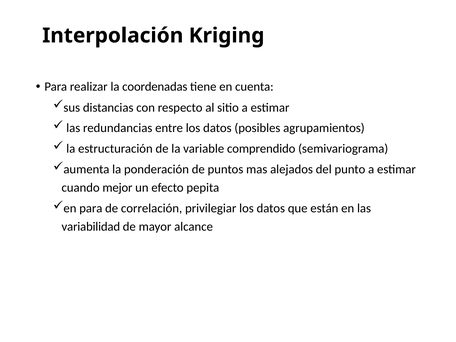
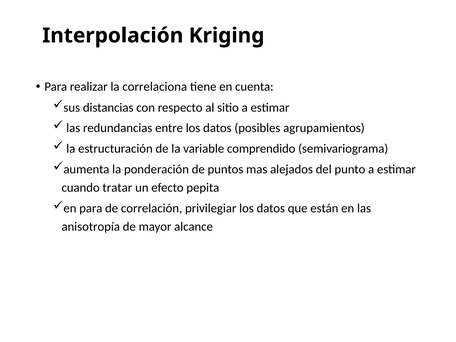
coordenadas: coordenadas -> correlaciona (155, 87)
mejor: mejor -> tratar (117, 188)
variabilidad: variabilidad -> anisotropía (91, 227)
